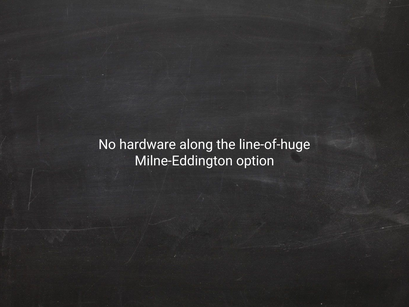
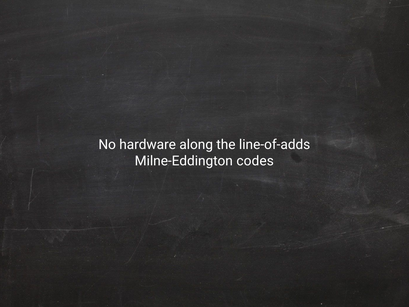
line-of-huge: line-of-huge -> line-of-adds (275, 144)
option: option -> codes (255, 161)
